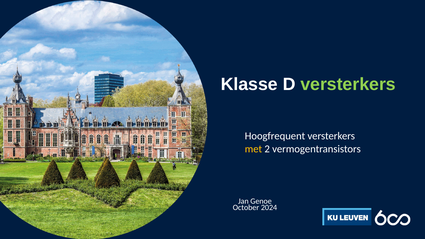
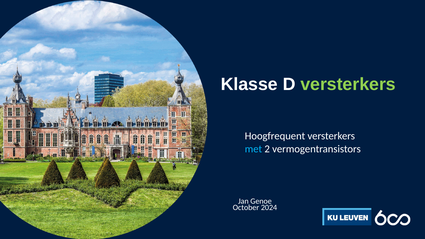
met colour: yellow -> light blue (253, 149)
